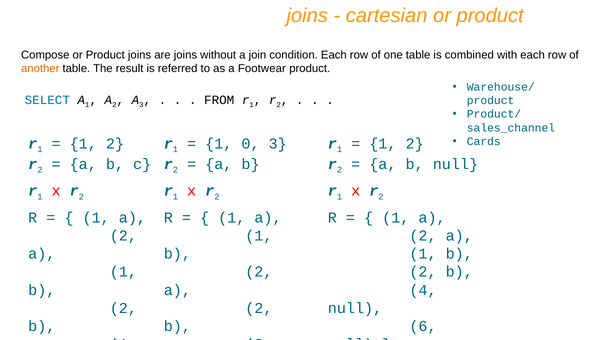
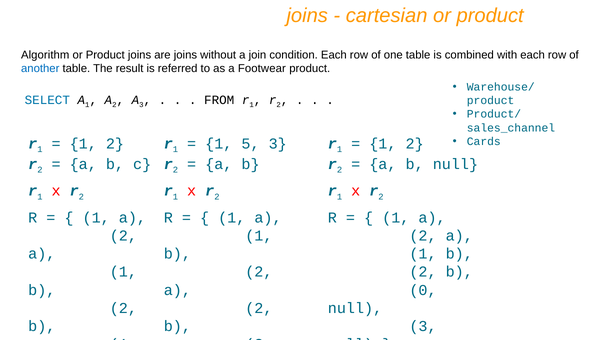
Compose: Compose -> Algorithm (45, 55)
another colour: orange -> blue (40, 68)
0: 0 -> 5 (251, 143)
4: 4 -> 0 (423, 290)
6: 6 -> 3 (423, 326)
